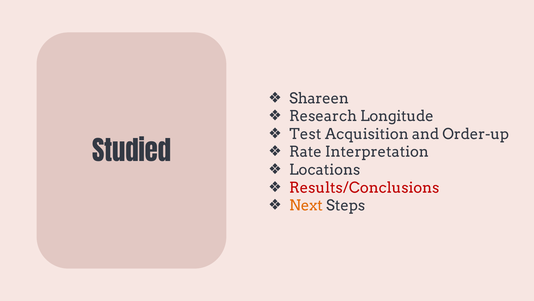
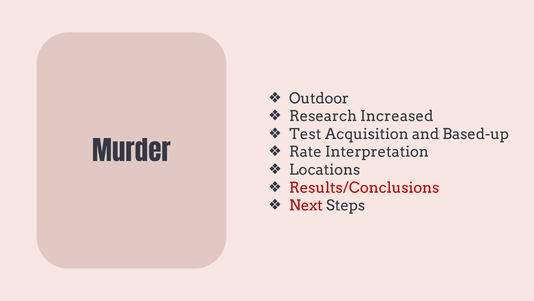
Shareen: Shareen -> Outdoor (319, 98)
Longitude: Longitude -> Increased (397, 116)
Order-up: Order-up -> Based-up (476, 134)
Studied: Studied -> Murder (131, 152)
Next colour: orange -> red (306, 205)
